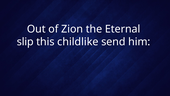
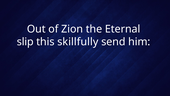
childlike: childlike -> skillfully (78, 42)
